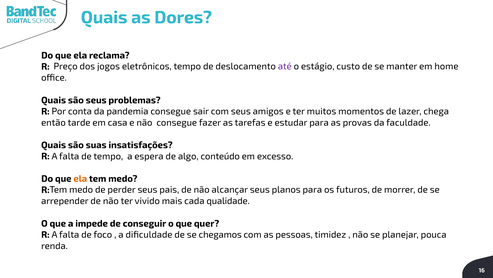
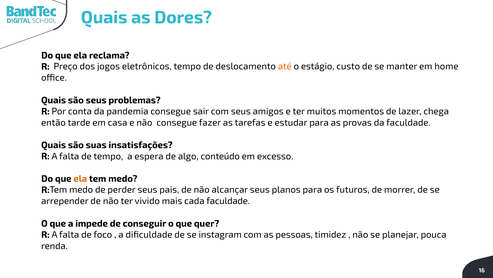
até colour: purple -> orange (285, 66)
cada qualidade: qualidade -> faculdade (228, 201)
chegamos: chegamos -> instagram (220, 234)
